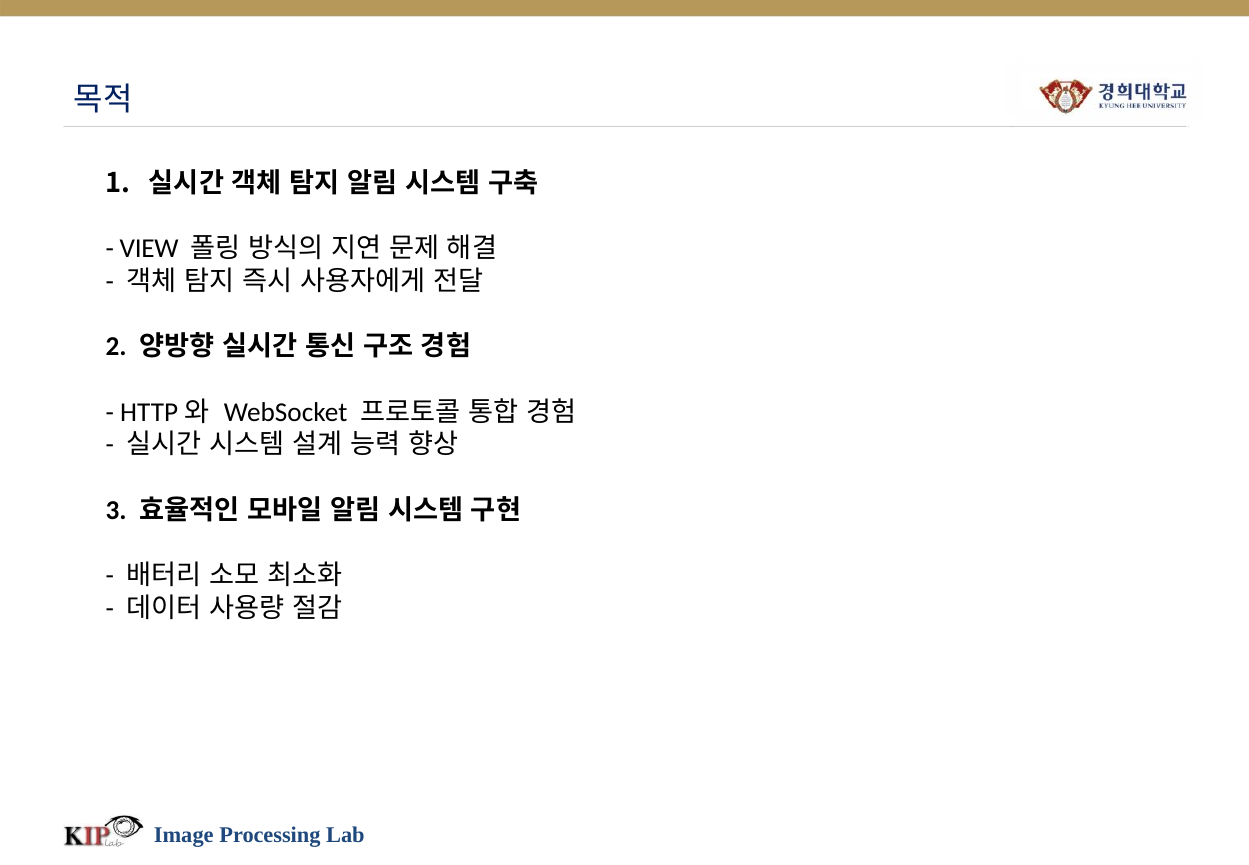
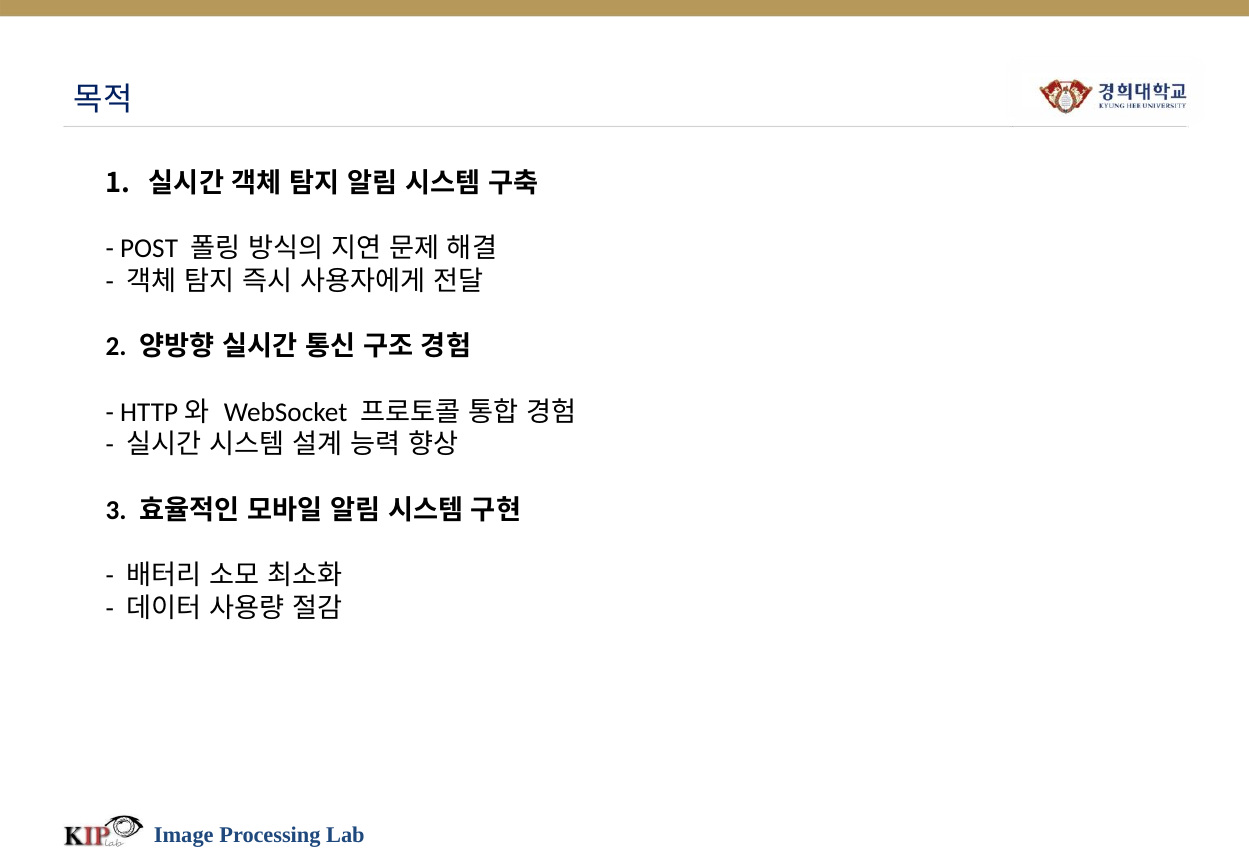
VIEW: VIEW -> POST (149, 249)
